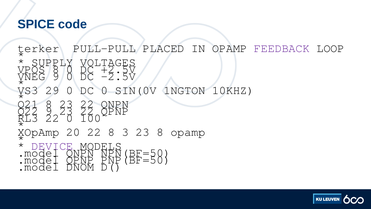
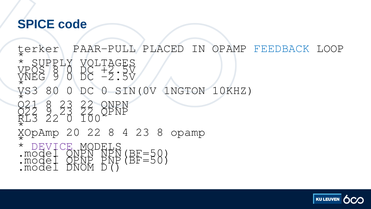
PULL-PULL: PULL-PULL -> PAAR-PULL (104, 48)
FEEDBACK colour: purple -> blue (282, 48)
29: 29 -> 80 (52, 90)
3: 3 -> 4 (125, 132)
